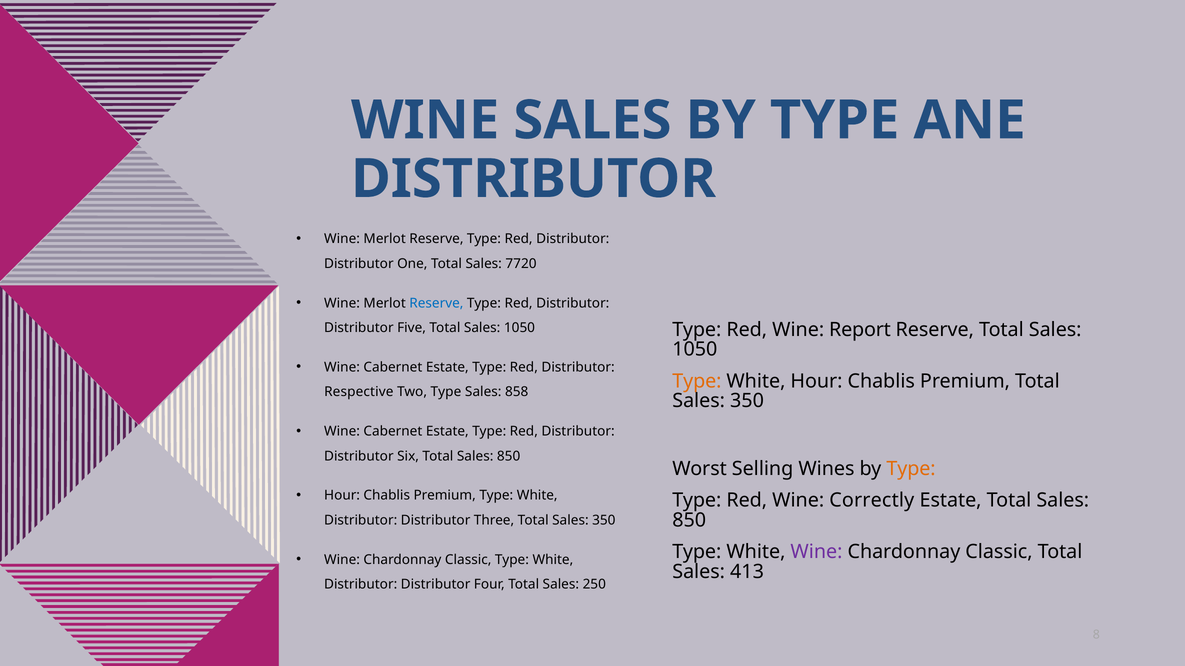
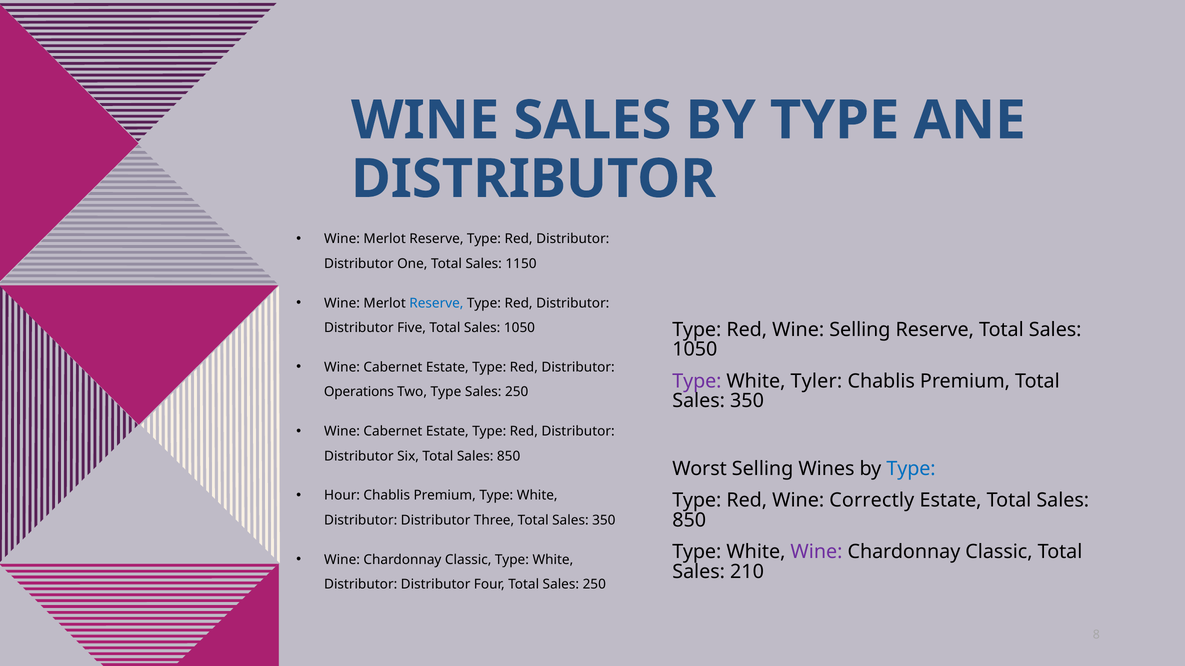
7720: 7720 -> 1150 (521, 264)
Wine Report: Report -> Selling (860, 330)
Type colour: orange -> purple (697, 381)
White Hour: Hour -> Tyler (816, 381)
Respective: Respective -> Operations (359, 392)
858: 858 -> 250 (517, 392)
Type colour: orange -> blue (911, 469)
413: 413 -> 210 (747, 572)
